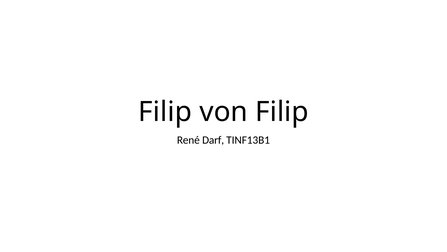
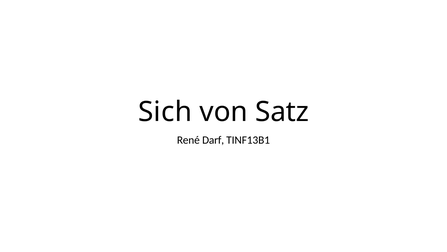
Filip: Filip -> Sich (165, 112)
von Filip: Filip -> Satz (282, 112)
